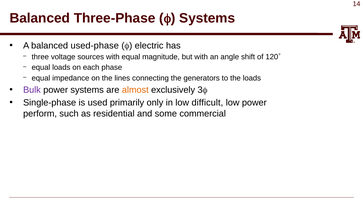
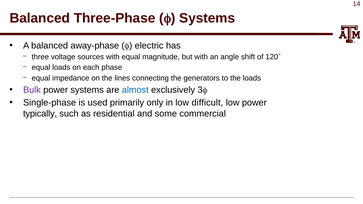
used-phase: used-phase -> away-phase (95, 46)
almost colour: orange -> blue (135, 90)
perform: perform -> typically (40, 114)
